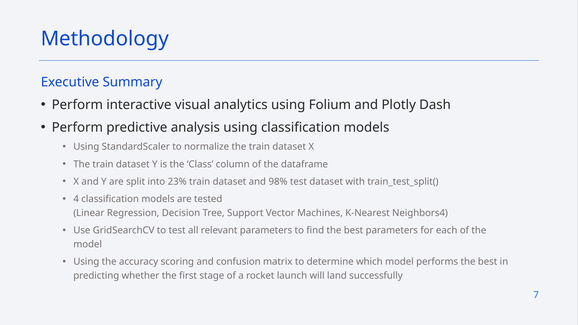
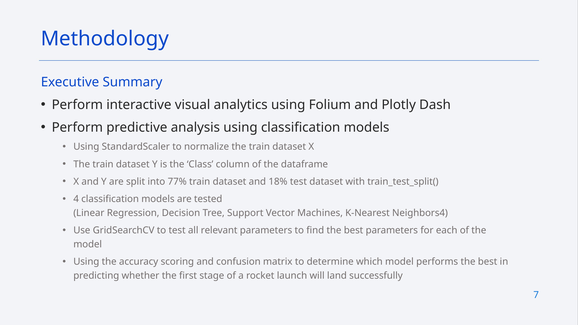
23%: 23% -> 77% (177, 182)
98%: 98% -> 18% (278, 182)
